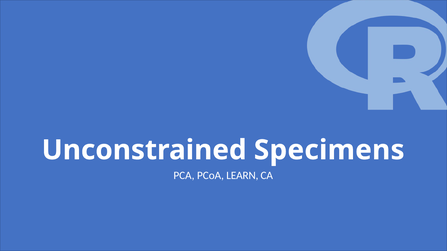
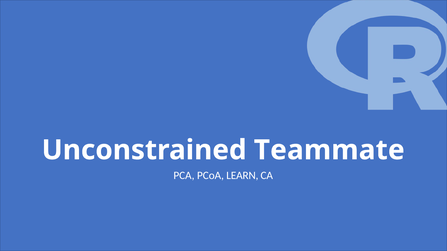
Specimens: Specimens -> Teammate (329, 150)
